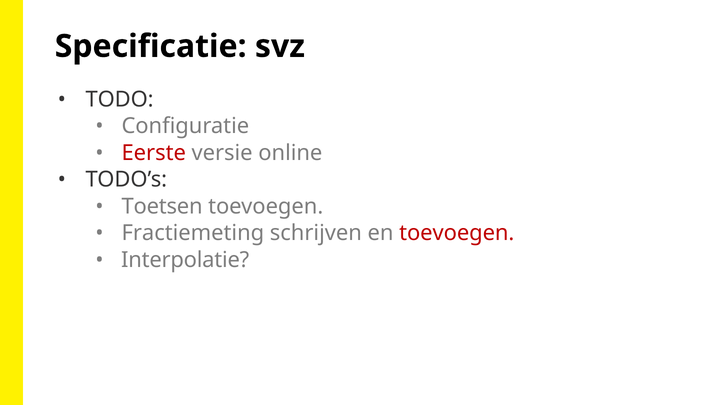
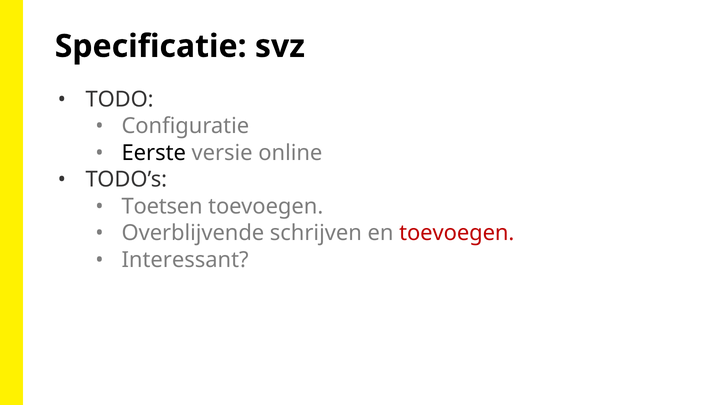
Eerste colour: red -> black (154, 153)
Fractiemeting: Fractiemeting -> Overblijvende (193, 233)
Interpolatie: Interpolatie -> Interessant (185, 259)
